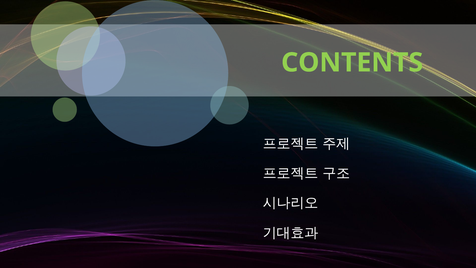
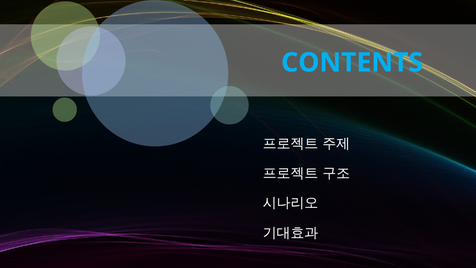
CONTENTS colour: light green -> light blue (352, 63)
